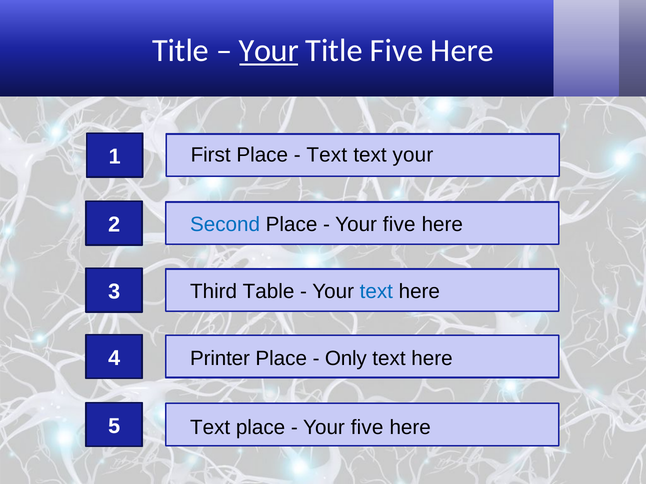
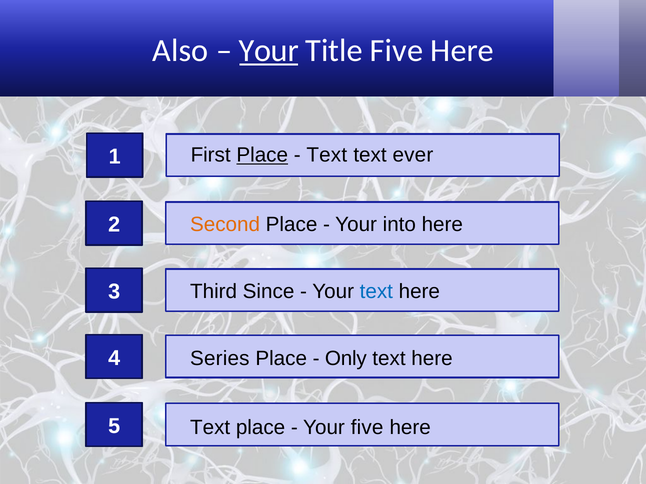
Title: Title -> Also (180, 51)
Place underline: none -> present (262, 155)
text your: your -> ever (413, 155)
Second colour: blue -> orange (225, 225)
five: five -> into (399, 225)
Table: Table -> Since (269, 292)
Printer: Printer -> Series (220, 359)
